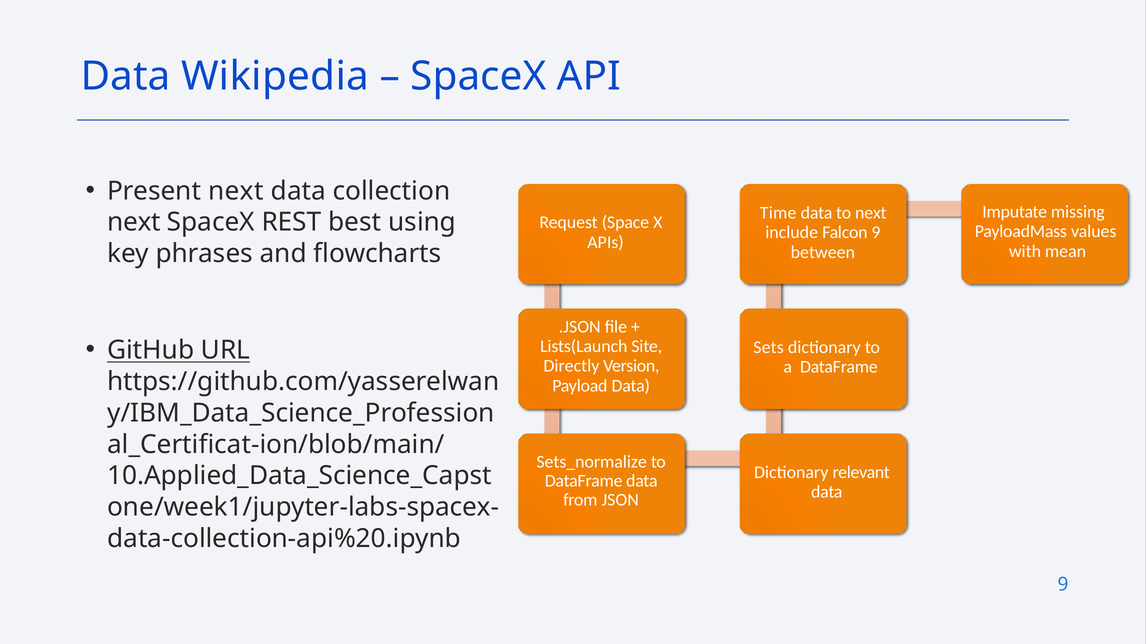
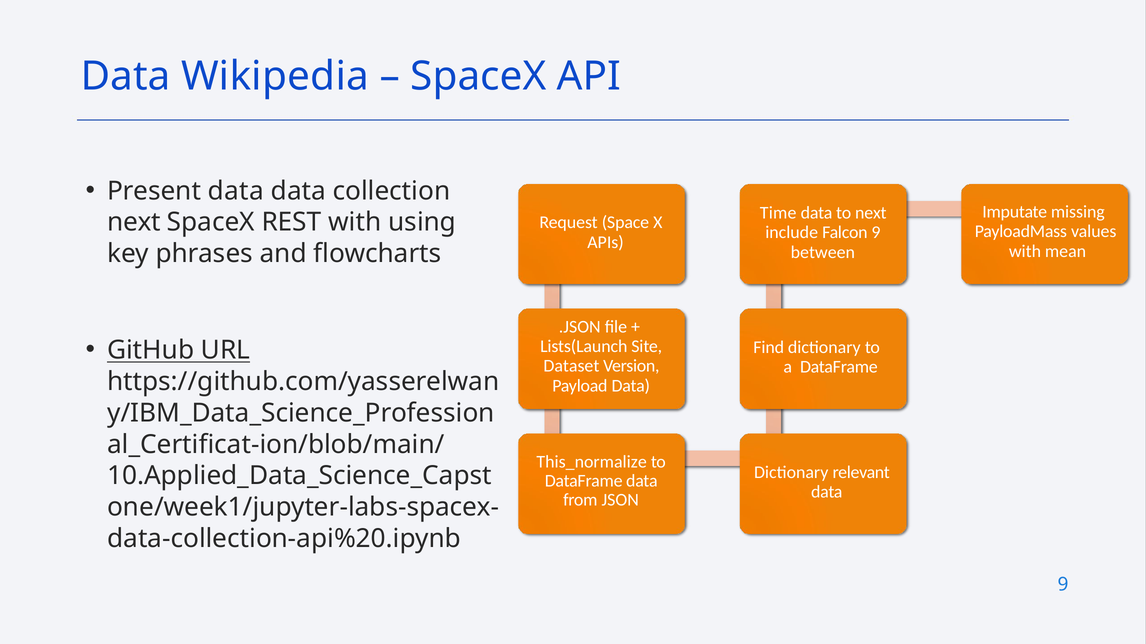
Present next: next -> data (236, 191)
REST best: best -> with (355, 223)
Sets: Sets -> Find (769, 348)
Directly: Directly -> Dataset (571, 366)
Sets_normalize: Sets_normalize -> This_normalize (592, 462)
